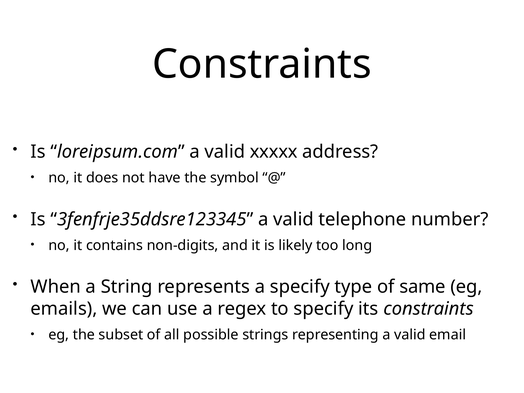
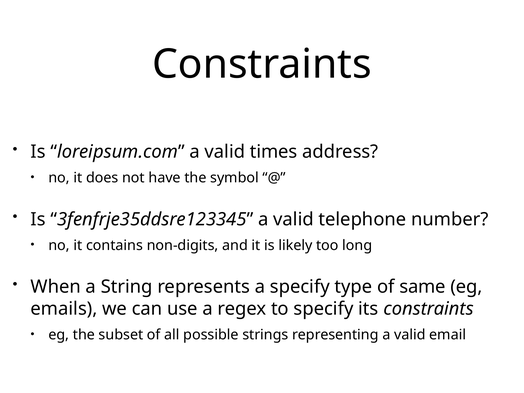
xxxxx: xxxxx -> times (274, 152)
